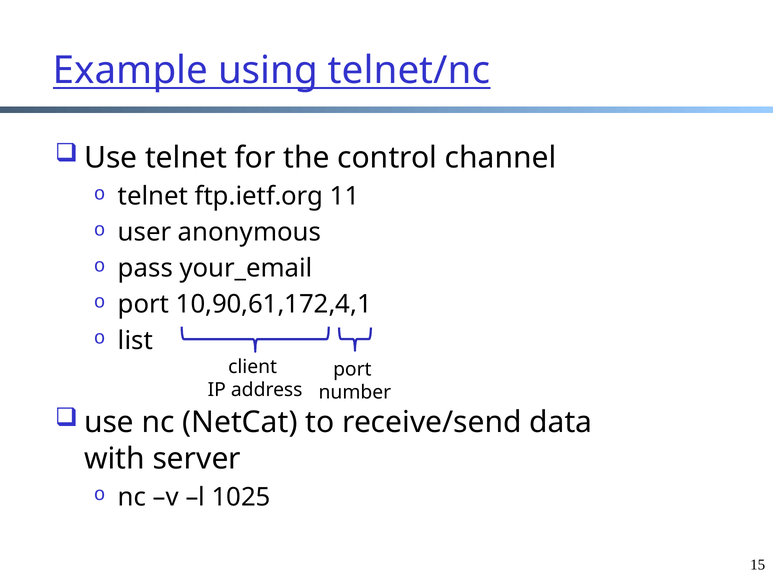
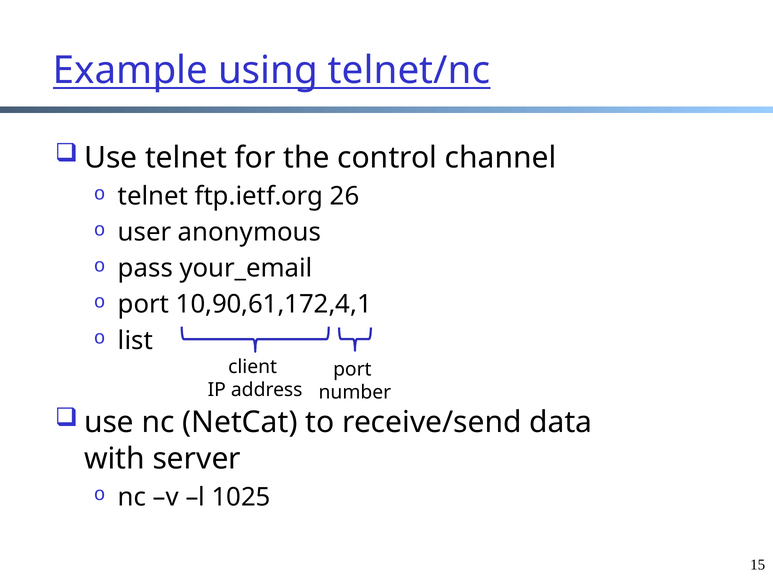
11: 11 -> 26 (345, 196)
